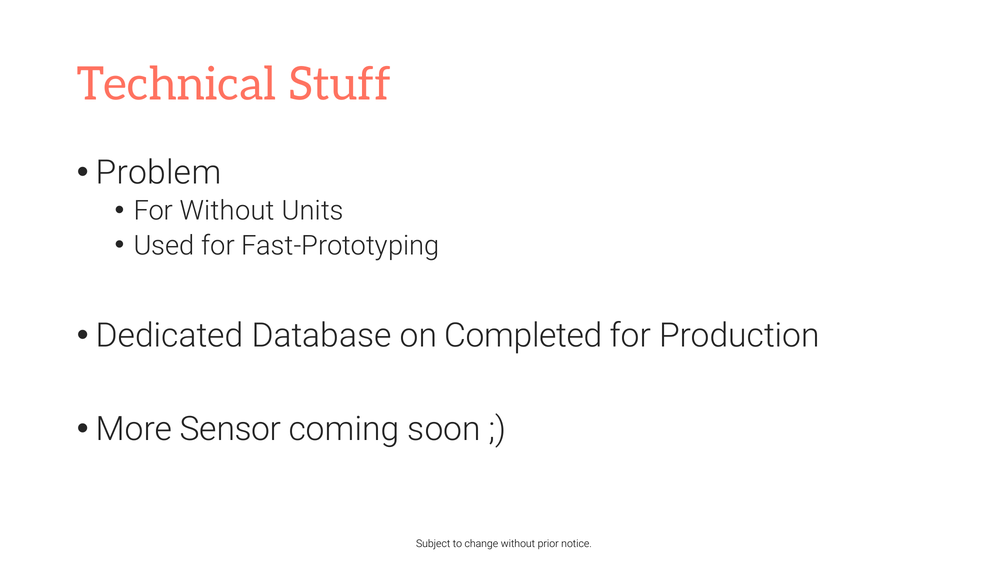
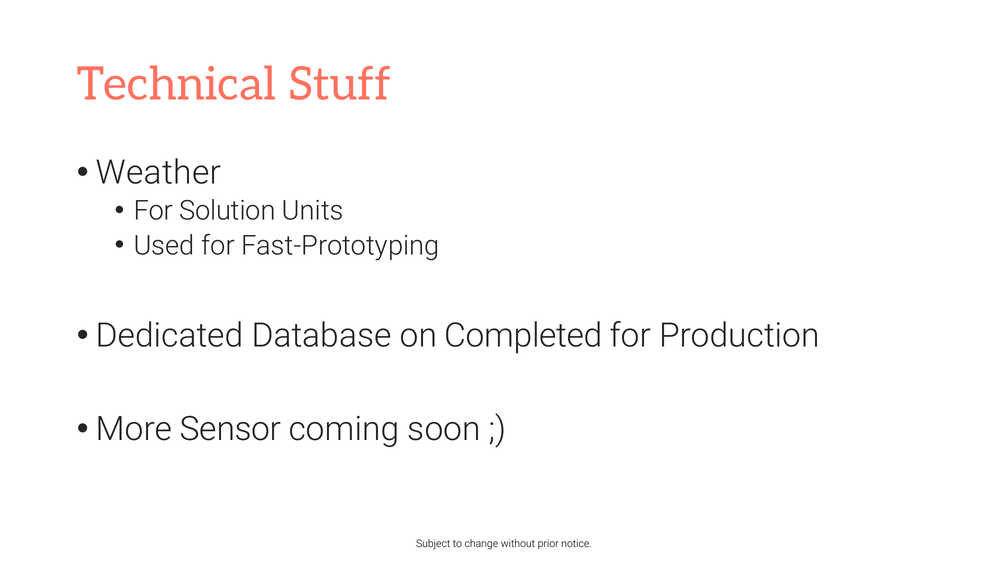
Problem: Problem -> Weather (159, 173)
For Without: Without -> Solution (227, 211)
